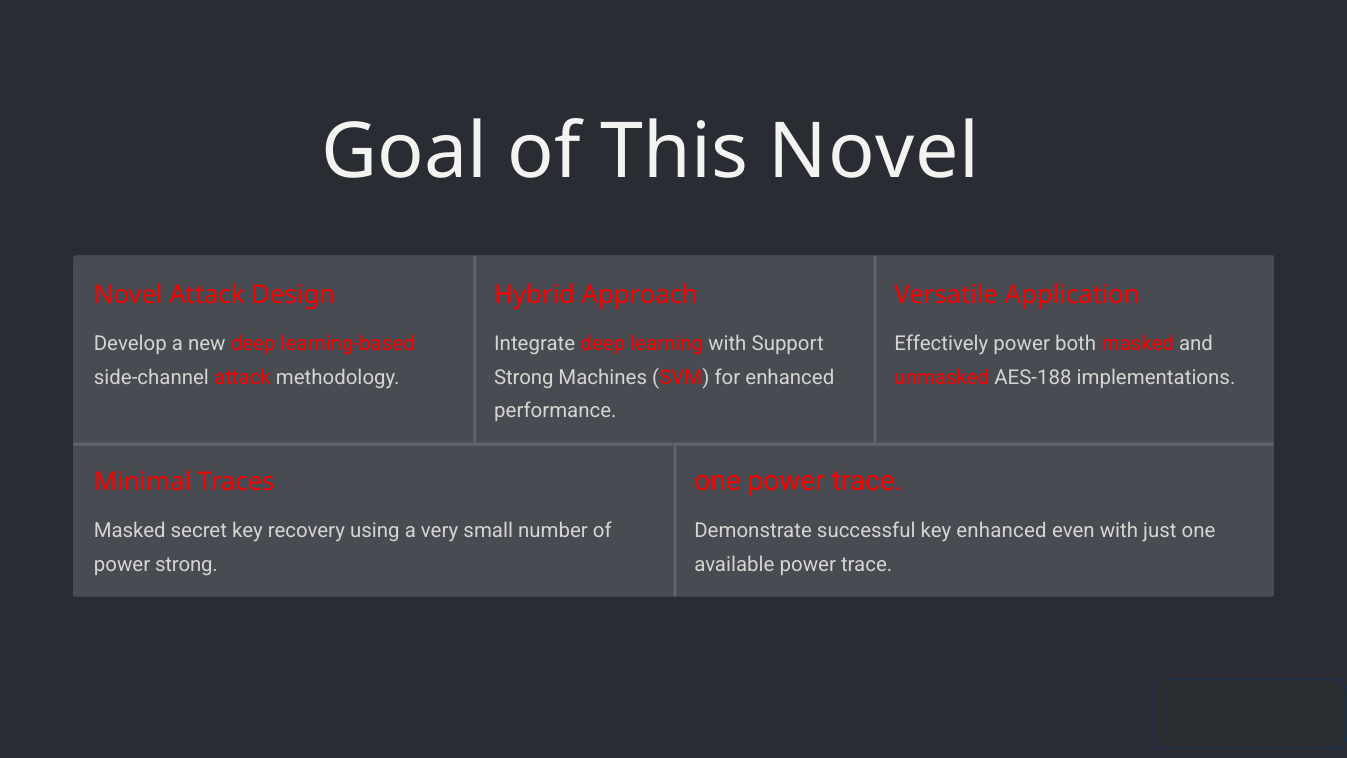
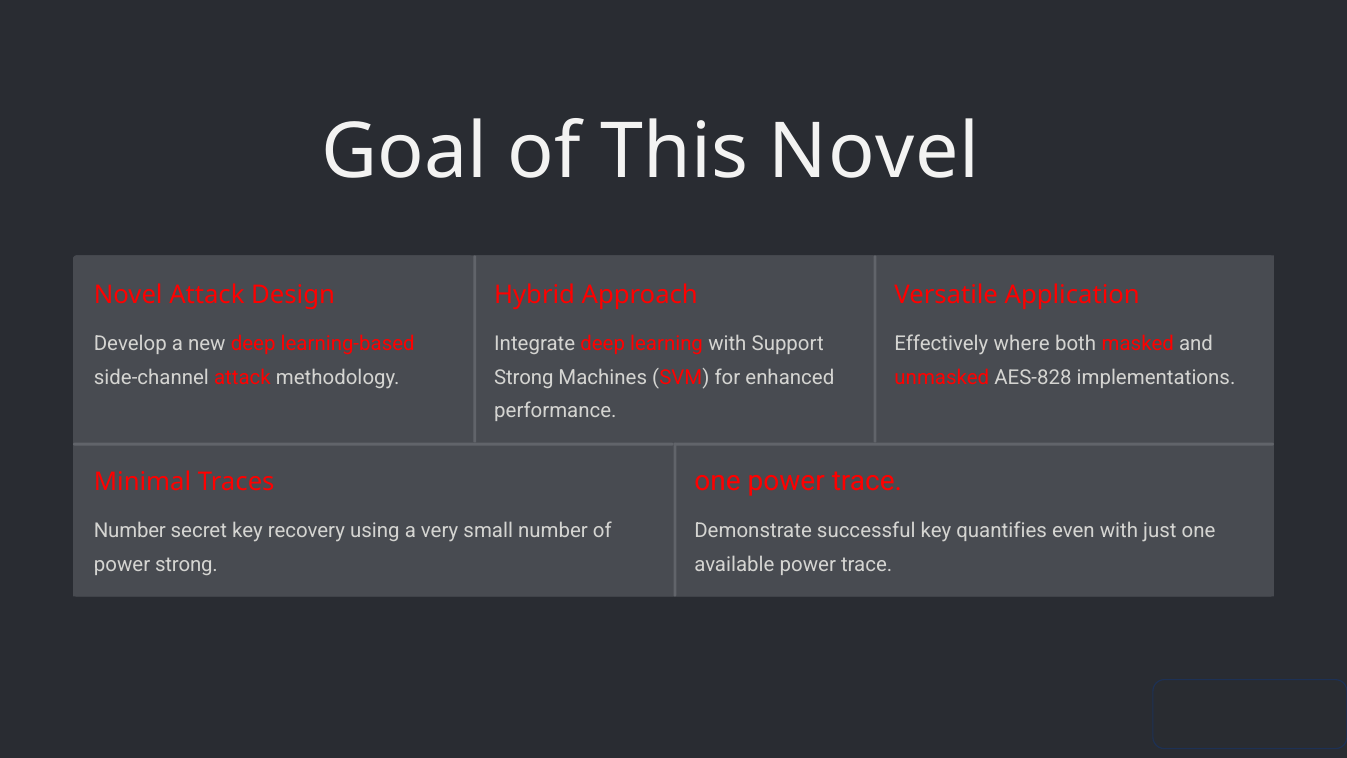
Effectively power: power -> where (1022, 344)
AES-188: AES-188 -> AES-828 (1033, 377)
Masked: Masked -> Number (130, 531)
key enhanced: enhanced -> quantifies (1002, 531)
